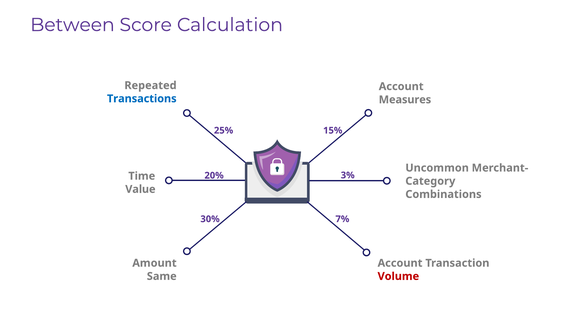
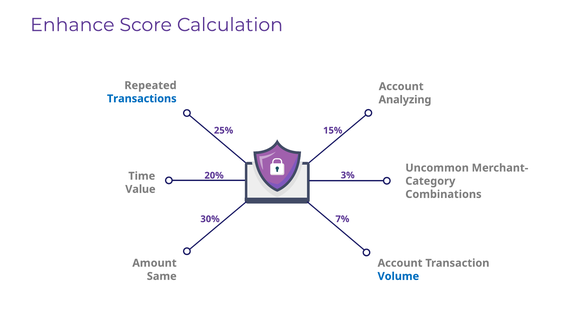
Between: Between -> Enhance (72, 25)
Measures: Measures -> Analyzing (405, 100)
Volume colour: red -> blue (398, 276)
